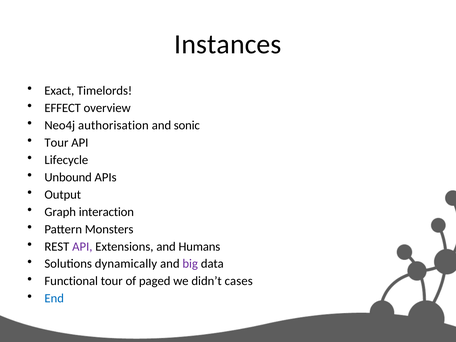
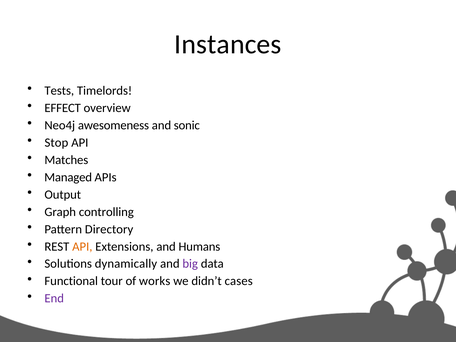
Exact: Exact -> Tests (59, 91)
authorisation: authorisation -> awesomeness (113, 125)
Tour: Tour -> Stop (56, 143)
Lifecycle: Lifecycle -> Matches (66, 160)
Unbound: Unbound -> Managed (68, 177)
interaction: interaction -> controlling (106, 212)
Monsters: Monsters -> Directory (109, 229)
API colour: purple -> orange (82, 246)
paged: paged -> works (155, 281)
End colour: blue -> purple (54, 298)
